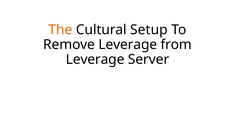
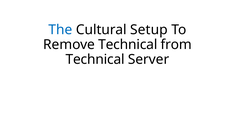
The colour: orange -> blue (60, 30)
Remove Leverage: Leverage -> Technical (128, 45)
Leverage: Leverage -> Technical (95, 59)
